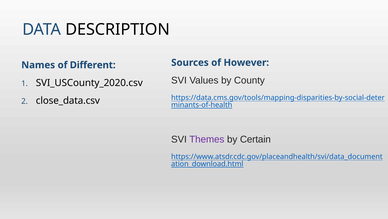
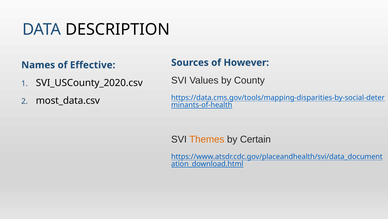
Different: Different -> Effective (93, 65)
close_data.csv: close_data.csv -> most_data.csv (68, 100)
Themes colour: purple -> orange (207, 139)
